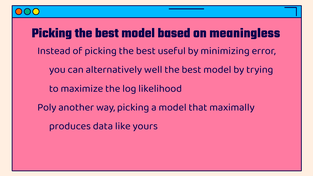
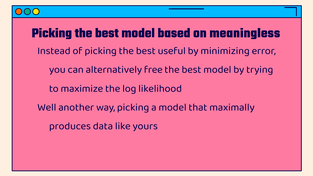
well: well -> free (153, 70)
Poly: Poly -> Well (47, 107)
